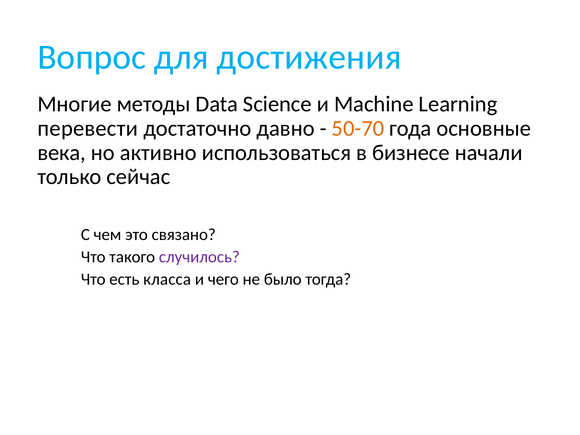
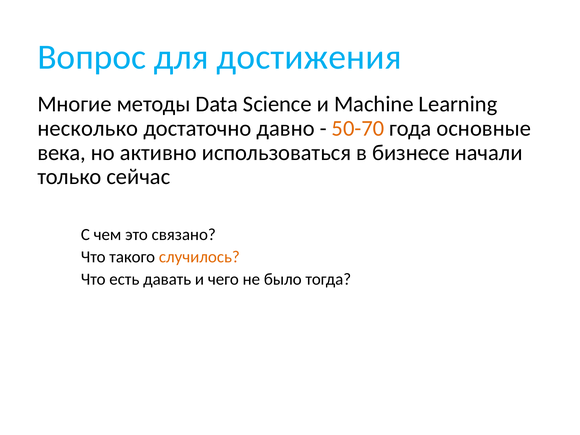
перевести: перевести -> несколько (88, 128)
случилось colour: purple -> orange (199, 257)
класса: класса -> давать (167, 279)
